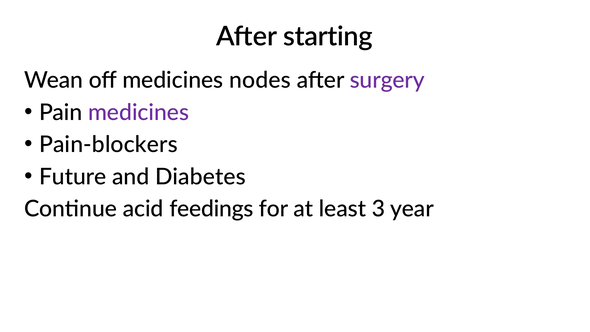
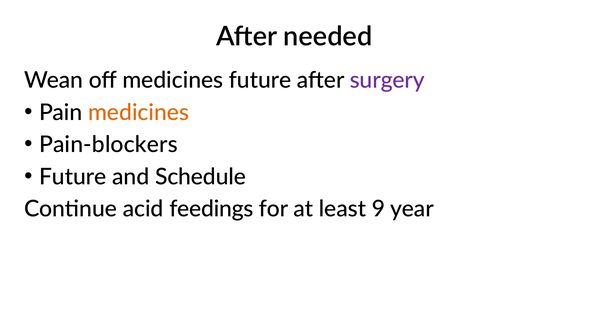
starting: starting -> needed (328, 37)
medicines nodes: nodes -> future (260, 80)
medicines colour: purple -> orange (139, 112)
Diabetes: Diabetes -> Schedule (201, 177)
3: 3 -> 9 (378, 209)
